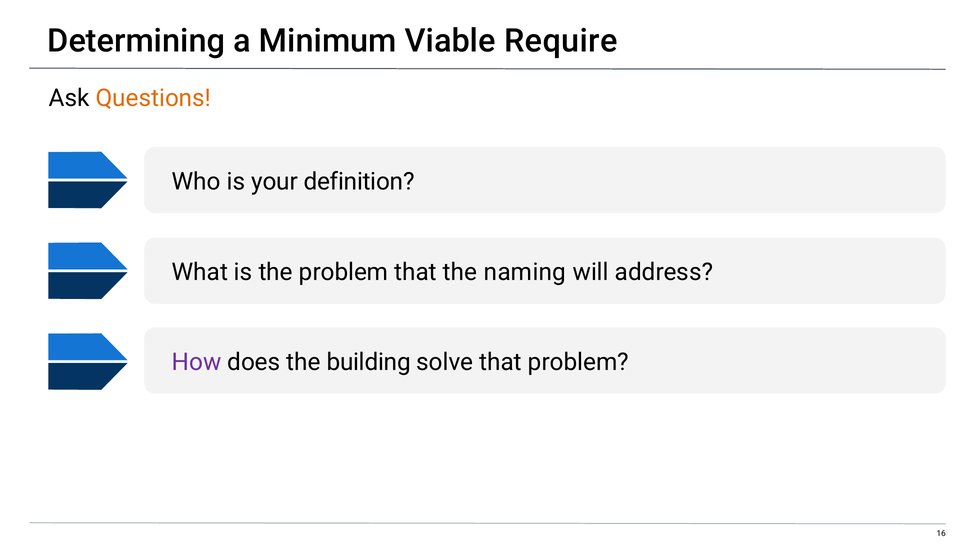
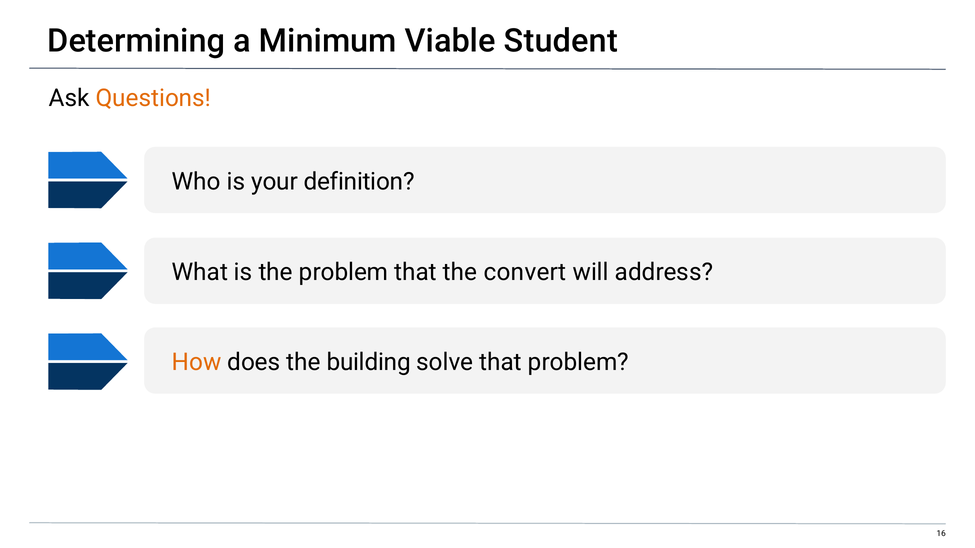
Require: Require -> Student (561, 41)
naming: naming -> convert (525, 273)
How colour: purple -> orange (197, 362)
